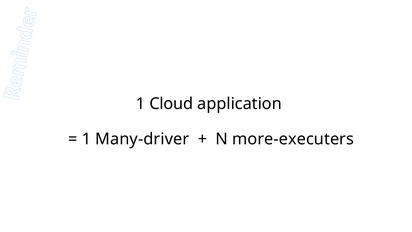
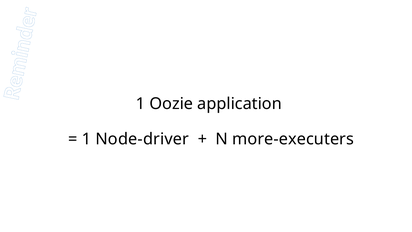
Cloud: Cloud -> Oozie (171, 104)
Many-driver: Many-driver -> Node-driver (142, 139)
